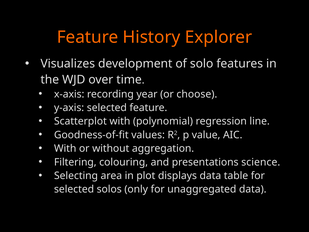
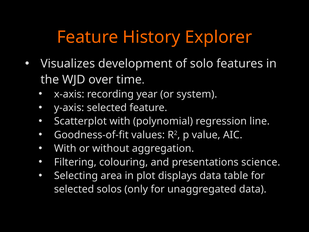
choose: choose -> system (197, 94)
